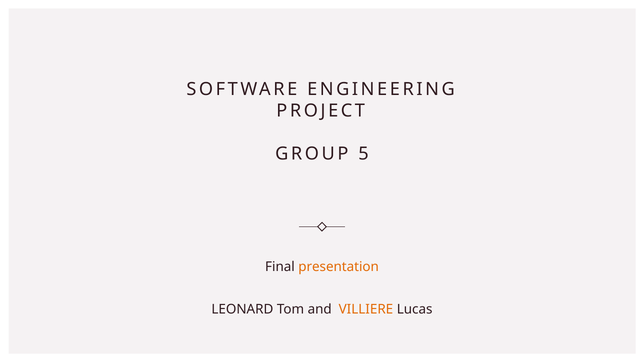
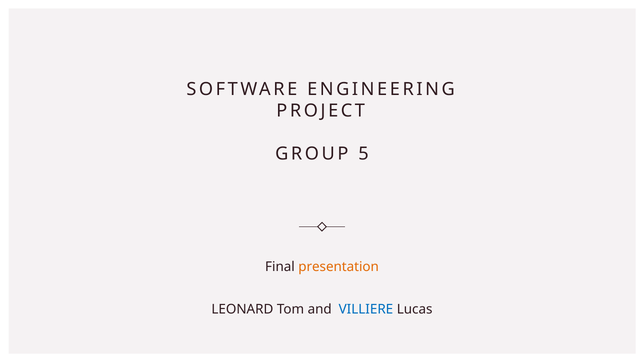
VILLIERE colour: orange -> blue (366, 310)
